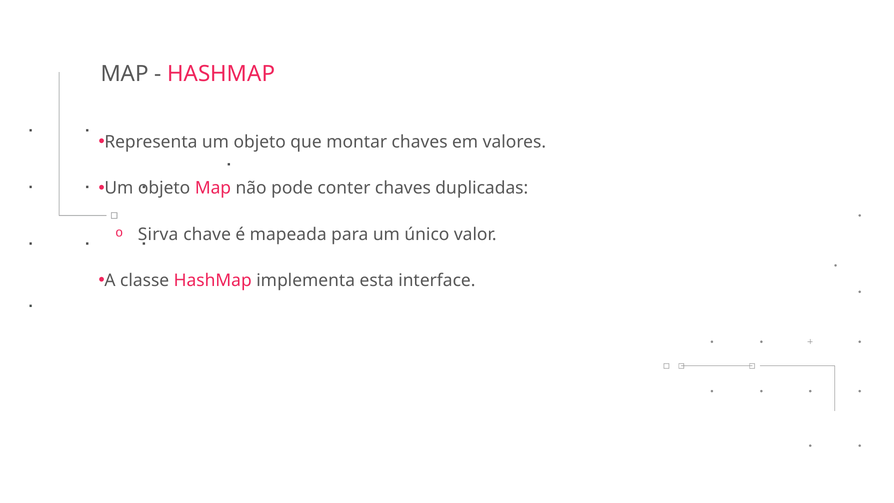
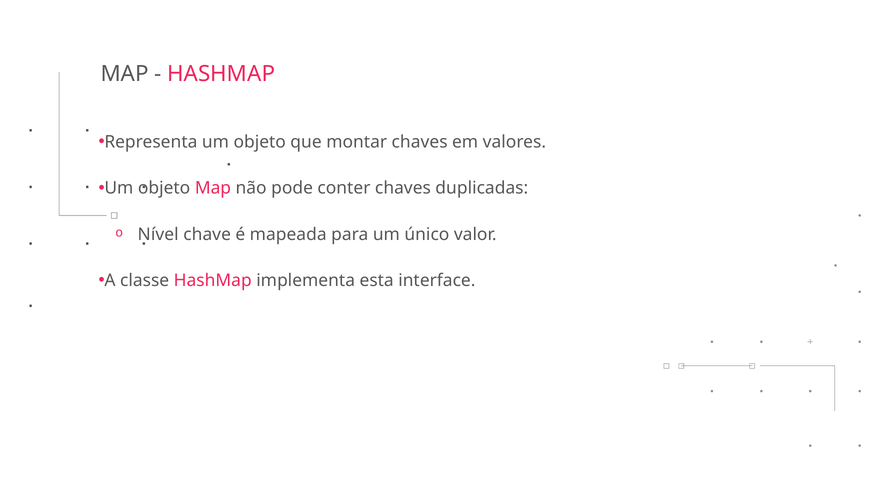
Sirva: Sirva -> Nível (158, 235)
